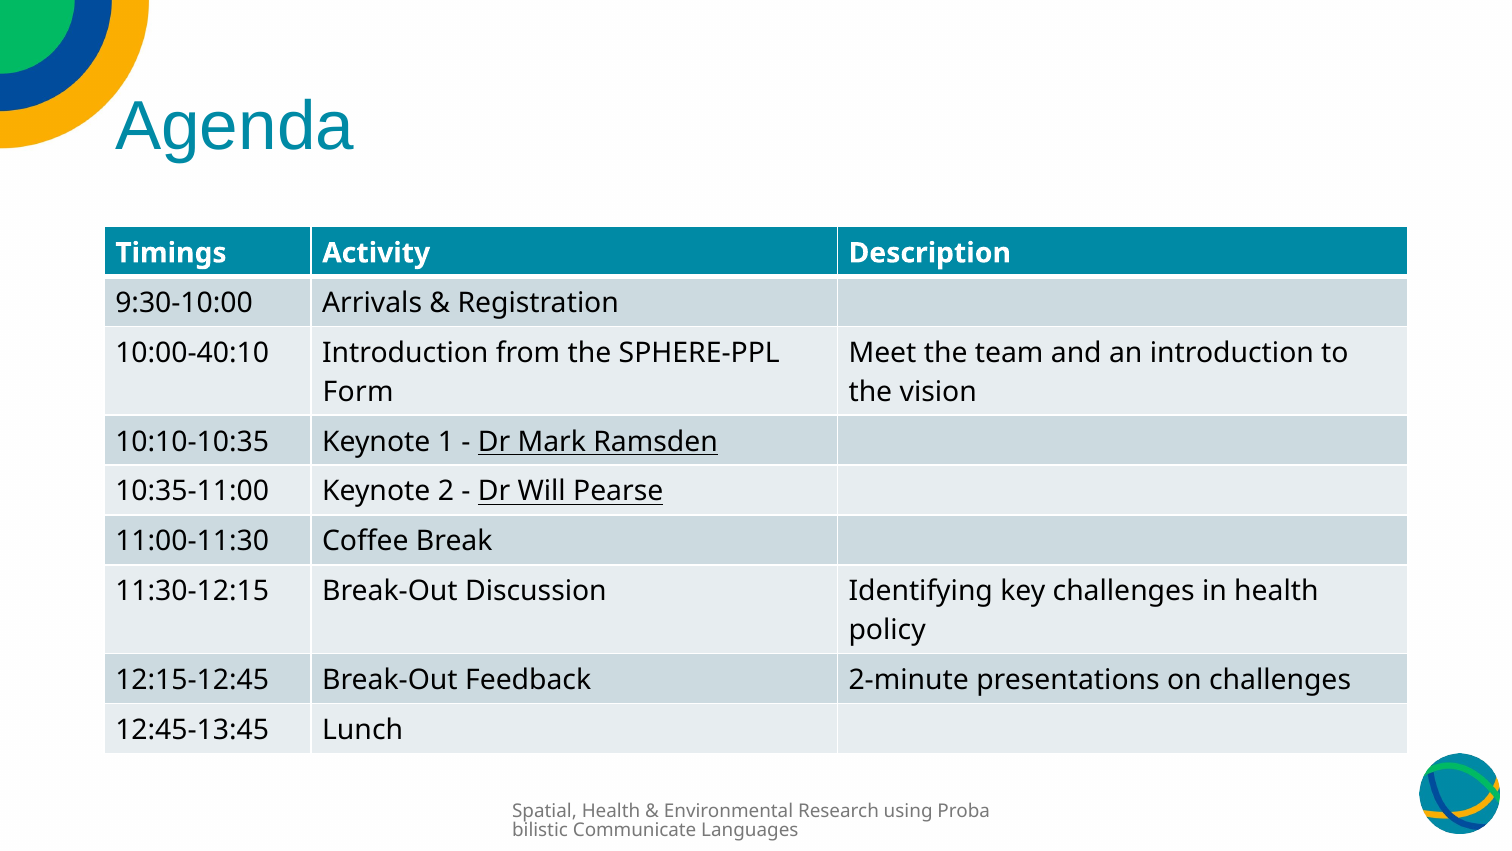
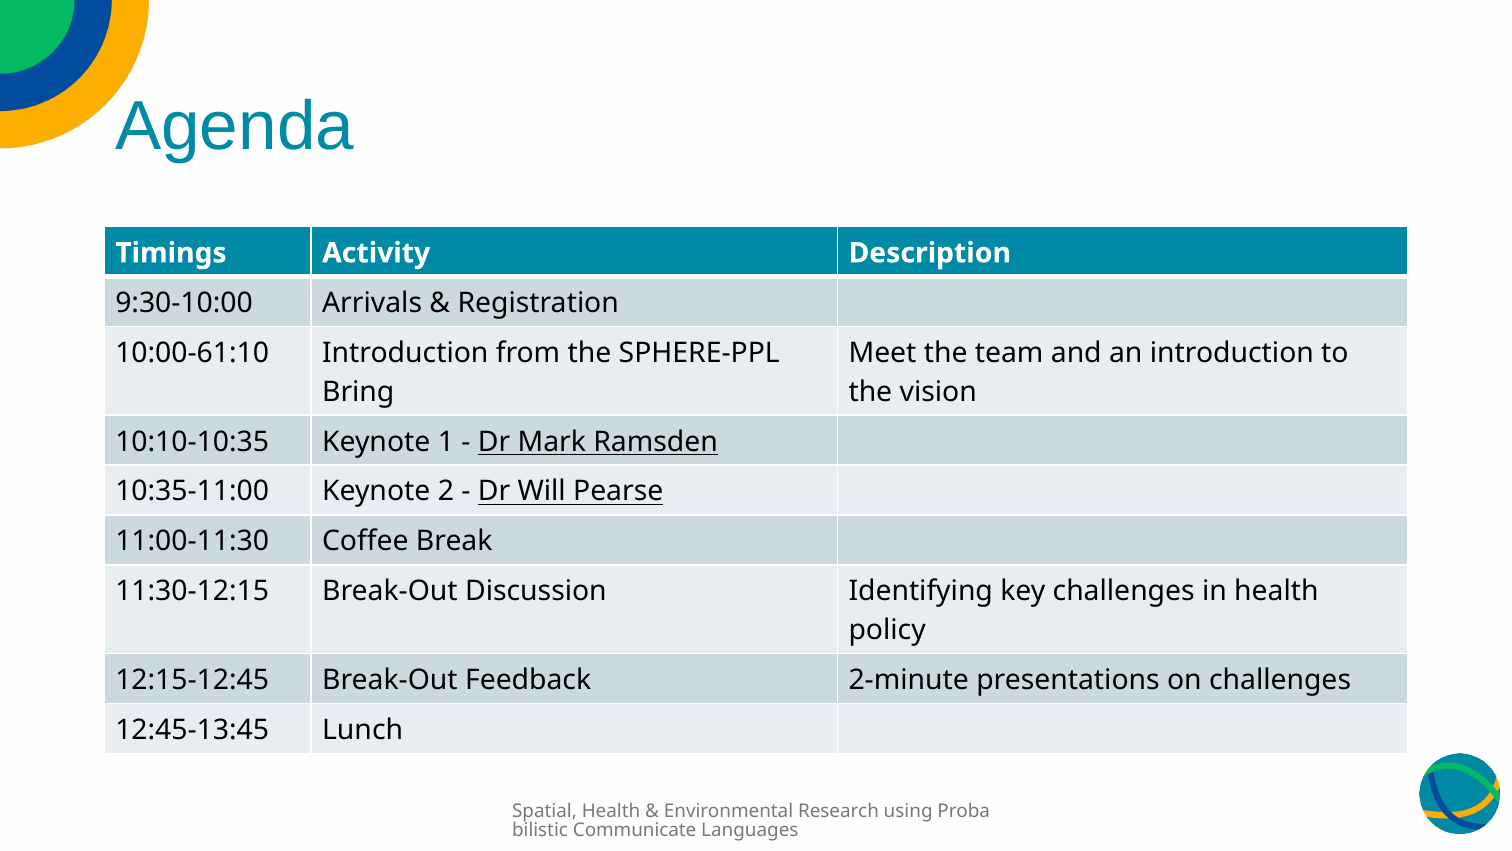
10:00-40:10: 10:00-40:10 -> 10:00-61:10 (192, 353)
Form: Form -> Bring (358, 391)
